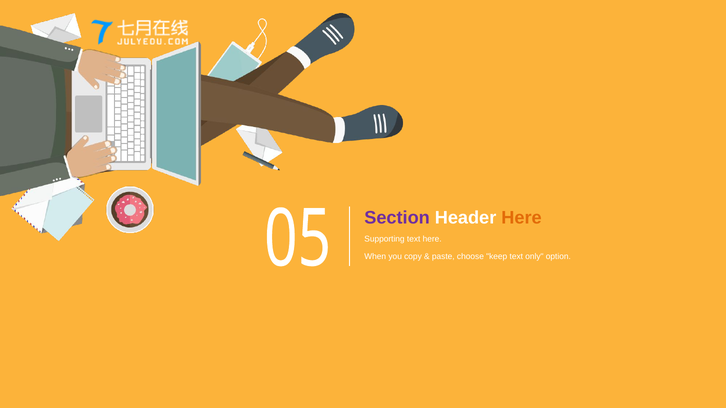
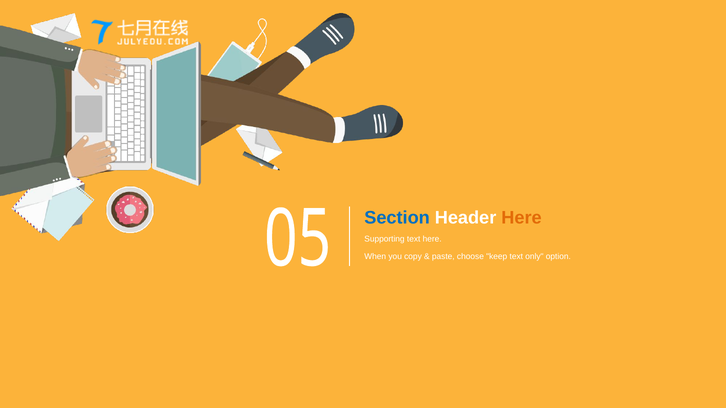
Section colour: purple -> blue (397, 218)
